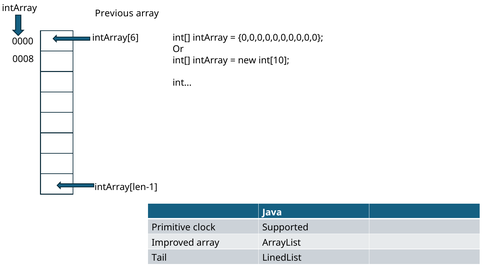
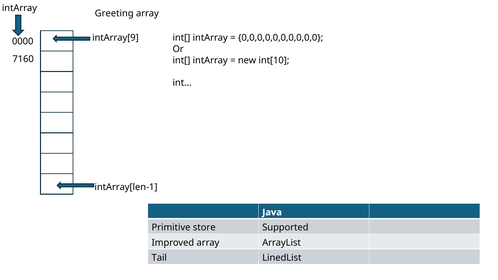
Previous: Previous -> Greeting (114, 13)
intArray[6: intArray[6 -> intArray[9 (115, 38)
0008: 0008 -> 7160 (23, 59)
clock: clock -> store (204, 228)
